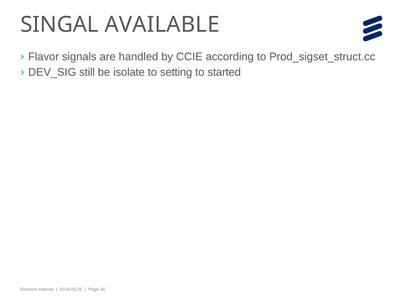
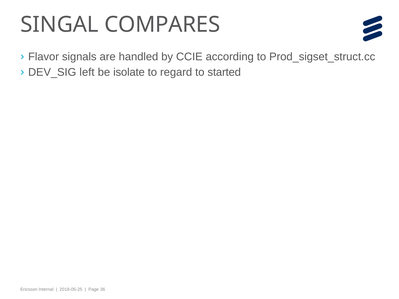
AVAILABLE: AVAILABLE -> COMPARES (162, 25)
still: still -> left (87, 72)
setting: setting -> regard (176, 72)
